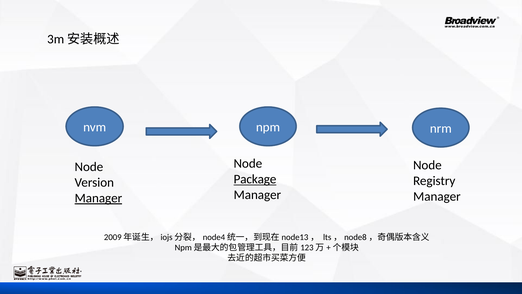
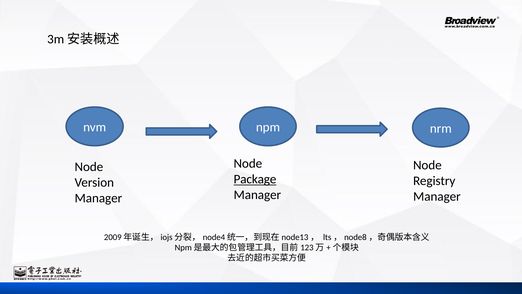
Manager underline: present -> none (98, 198)
